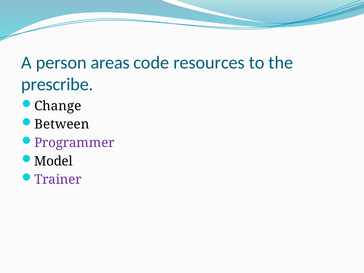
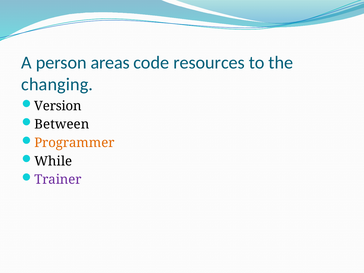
prescribe: prescribe -> changing (57, 84)
Change: Change -> Version (58, 106)
Programmer colour: purple -> orange (74, 143)
Model: Model -> While (53, 161)
